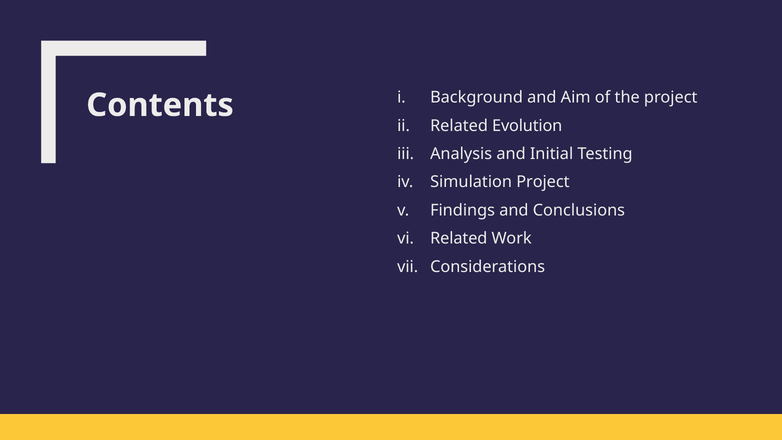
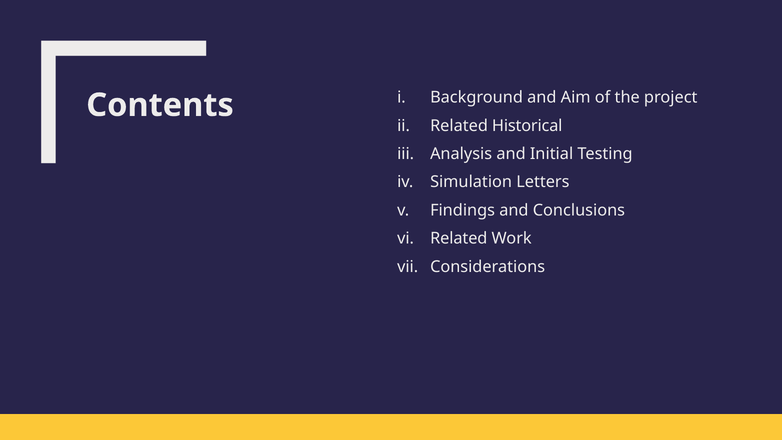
Evolution: Evolution -> Historical (527, 126)
Simulation Project: Project -> Letters (543, 182)
